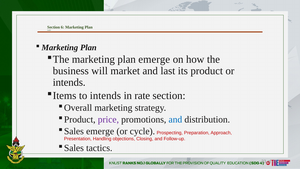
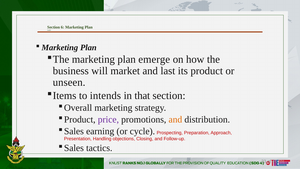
intends: intends -> unseen (69, 82)
rate: rate -> that (142, 95)
and colour: blue -> orange (175, 119)
emerge: emerge -> earning (100, 131)
